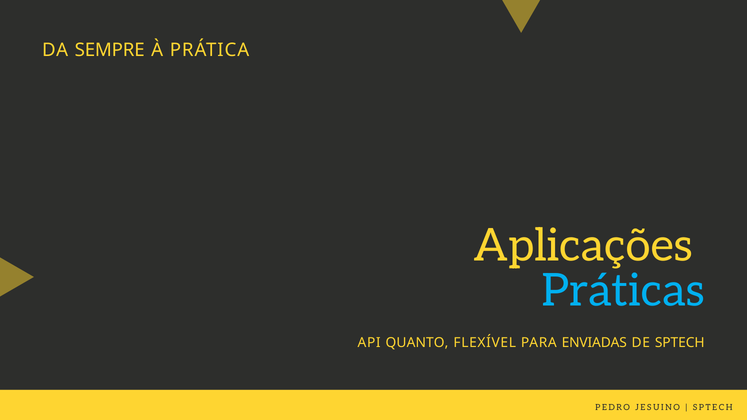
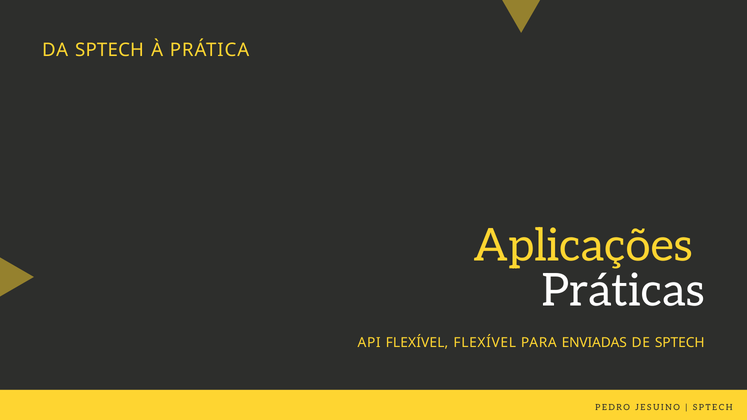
DA SEMPRE: SEMPRE -> SPTECH (110, 50)
Práticas colour: light blue -> white (623, 291)
API QUANTO: QUANTO -> FLEXÍVEL (417, 343)
